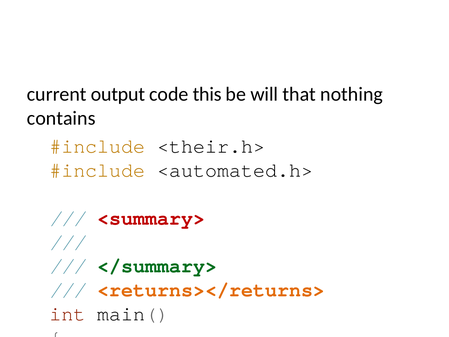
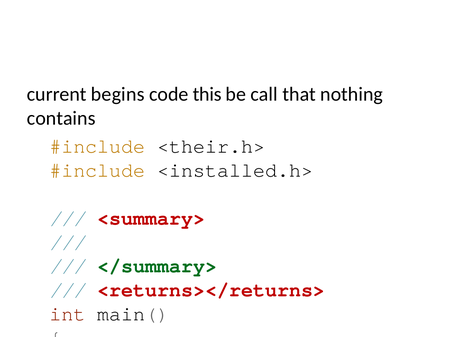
output: output -> begins (118, 94)
will: will -> call (264, 94)
<automated.h>: <automated.h> -> <installed.h> (235, 170)
<returns></returns> colour: orange -> red (211, 290)
